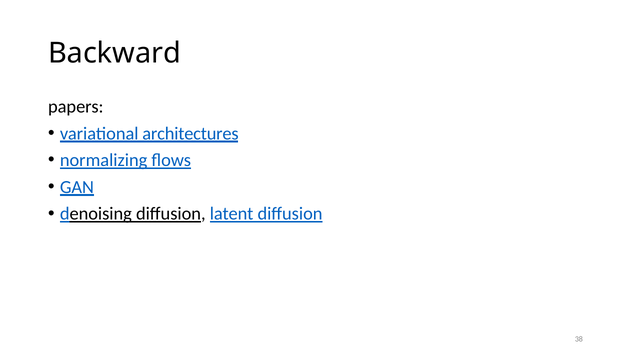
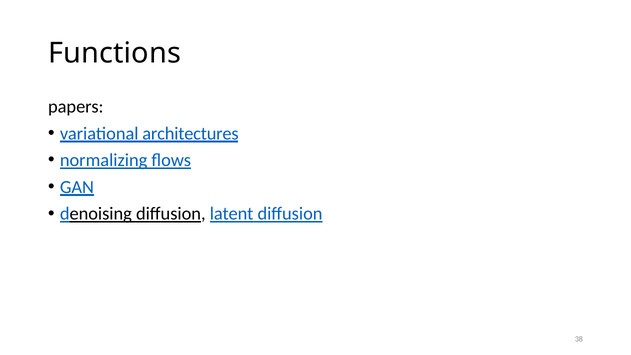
Backward: Backward -> Functions (115, 53)
